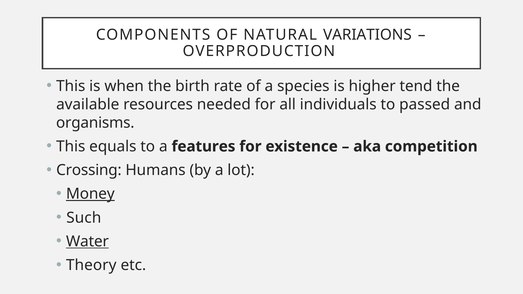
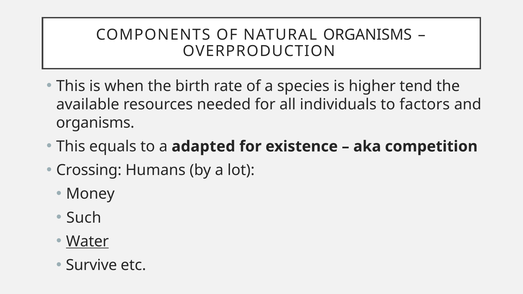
NATURAL VARIATIONS: VARIATIONS -> ORGANISMS (367, 35)
passed: passed -> factors (425, 104)
features: features -> adapted (203, 147)
Money underline: present -> none (90, 194)
Theory: Theory -> Survive (91, 265)
